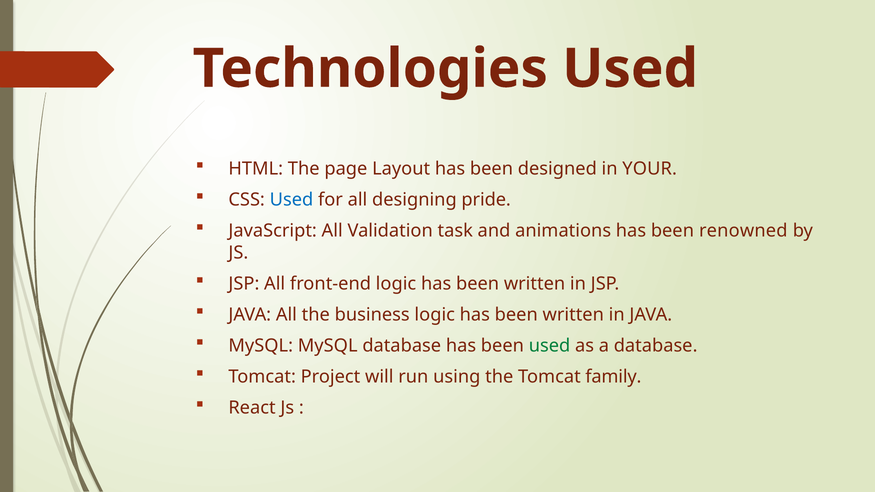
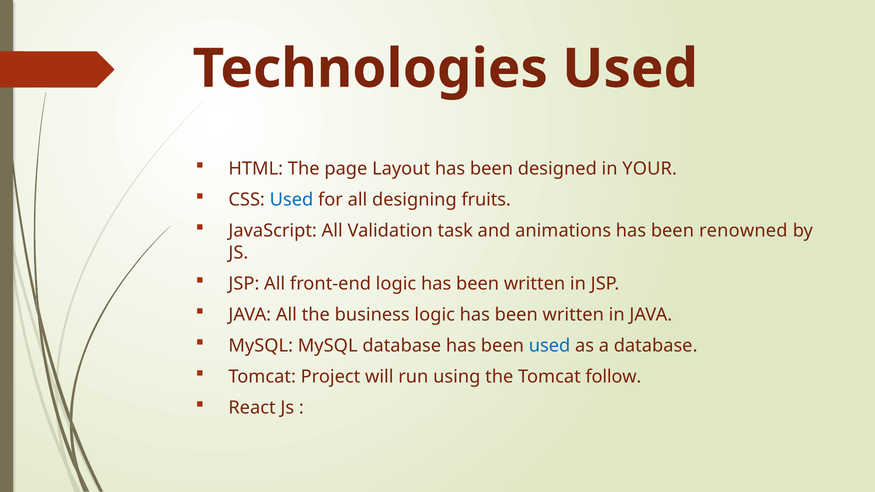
pride: pride -> fruits (486, 200)
used colour: green -> blue (550, 346)
family: family -> follow (613, 377)
